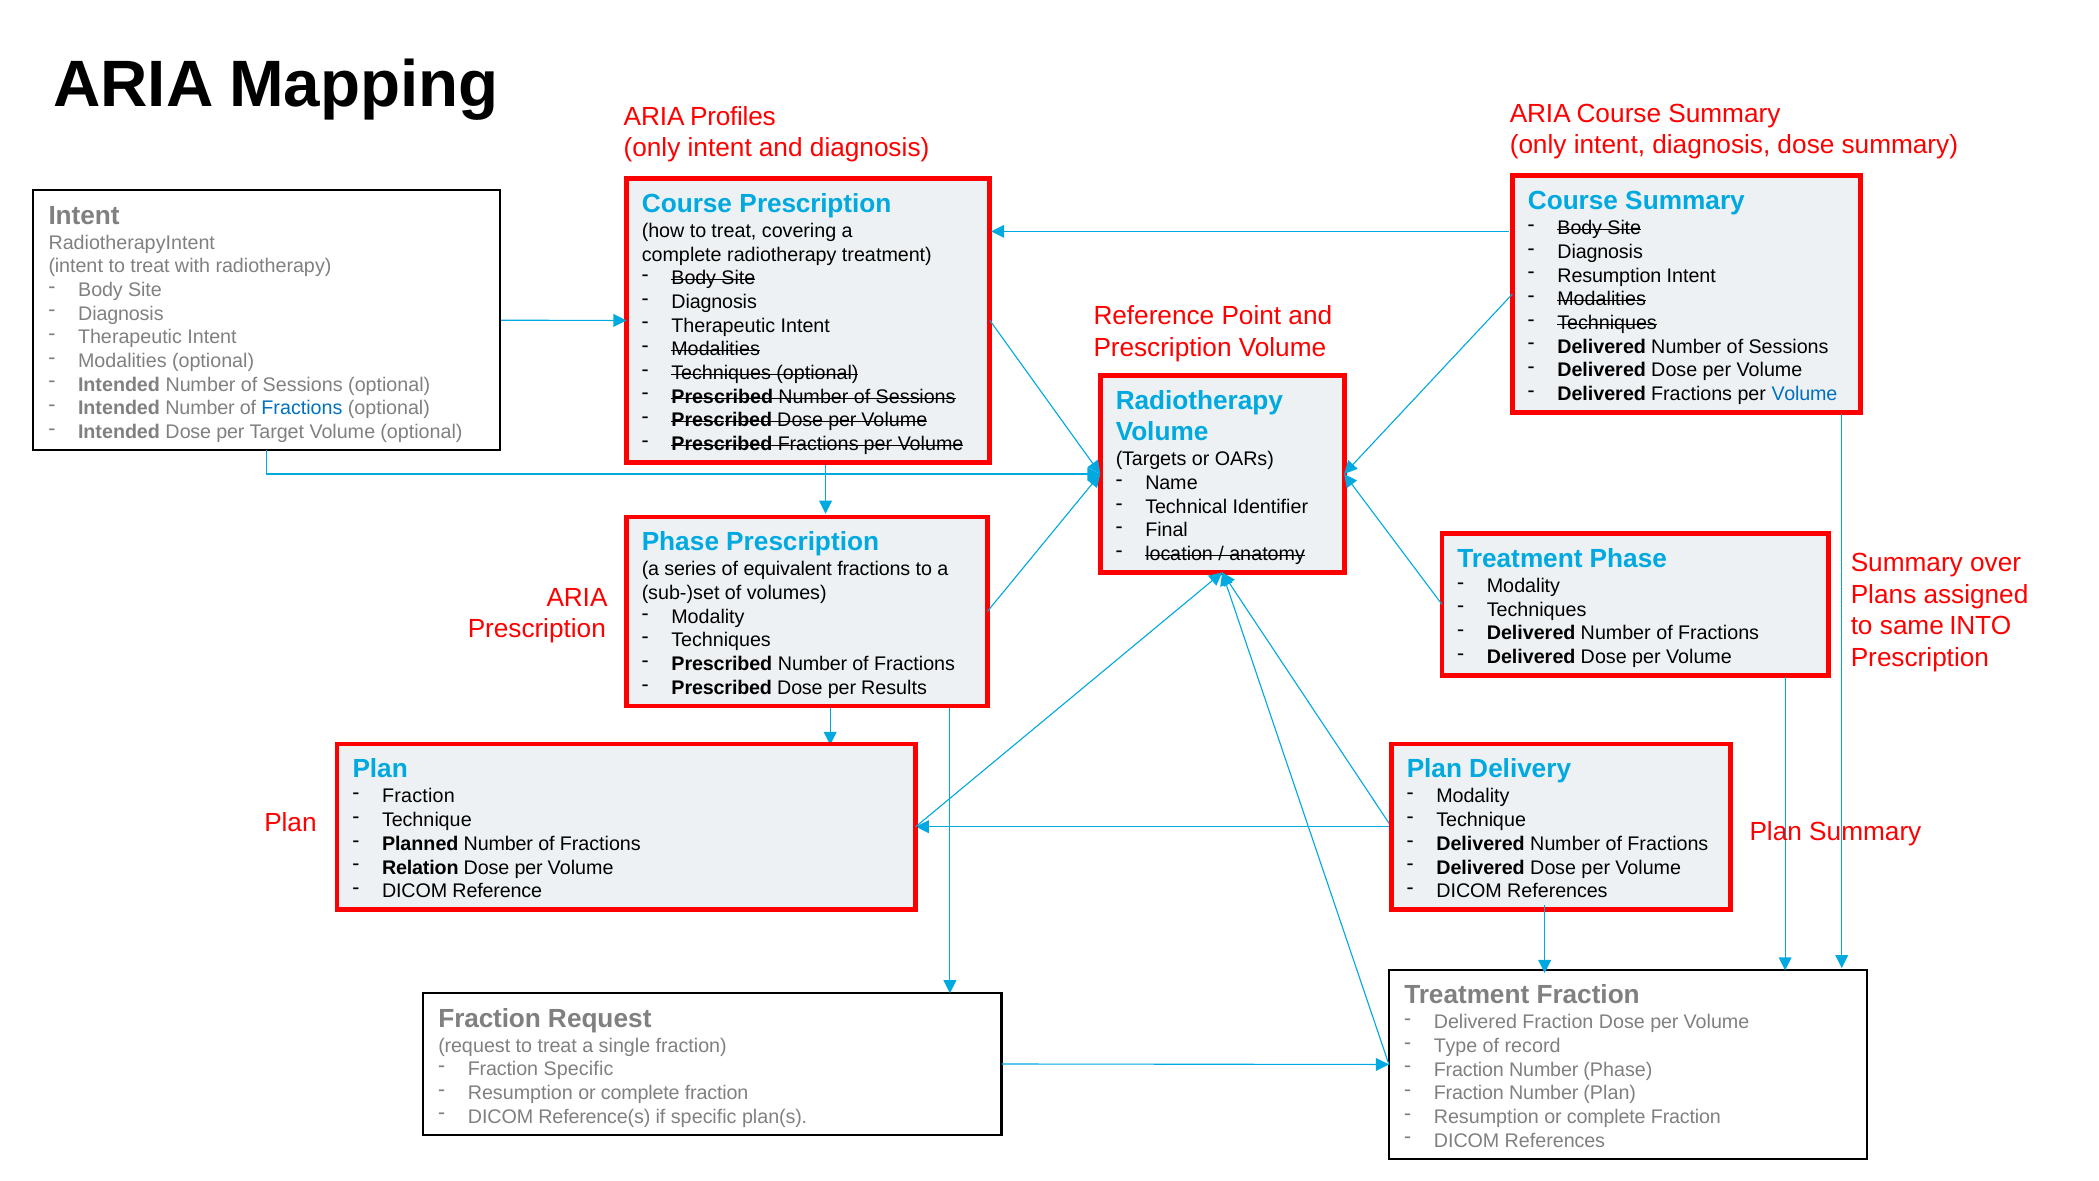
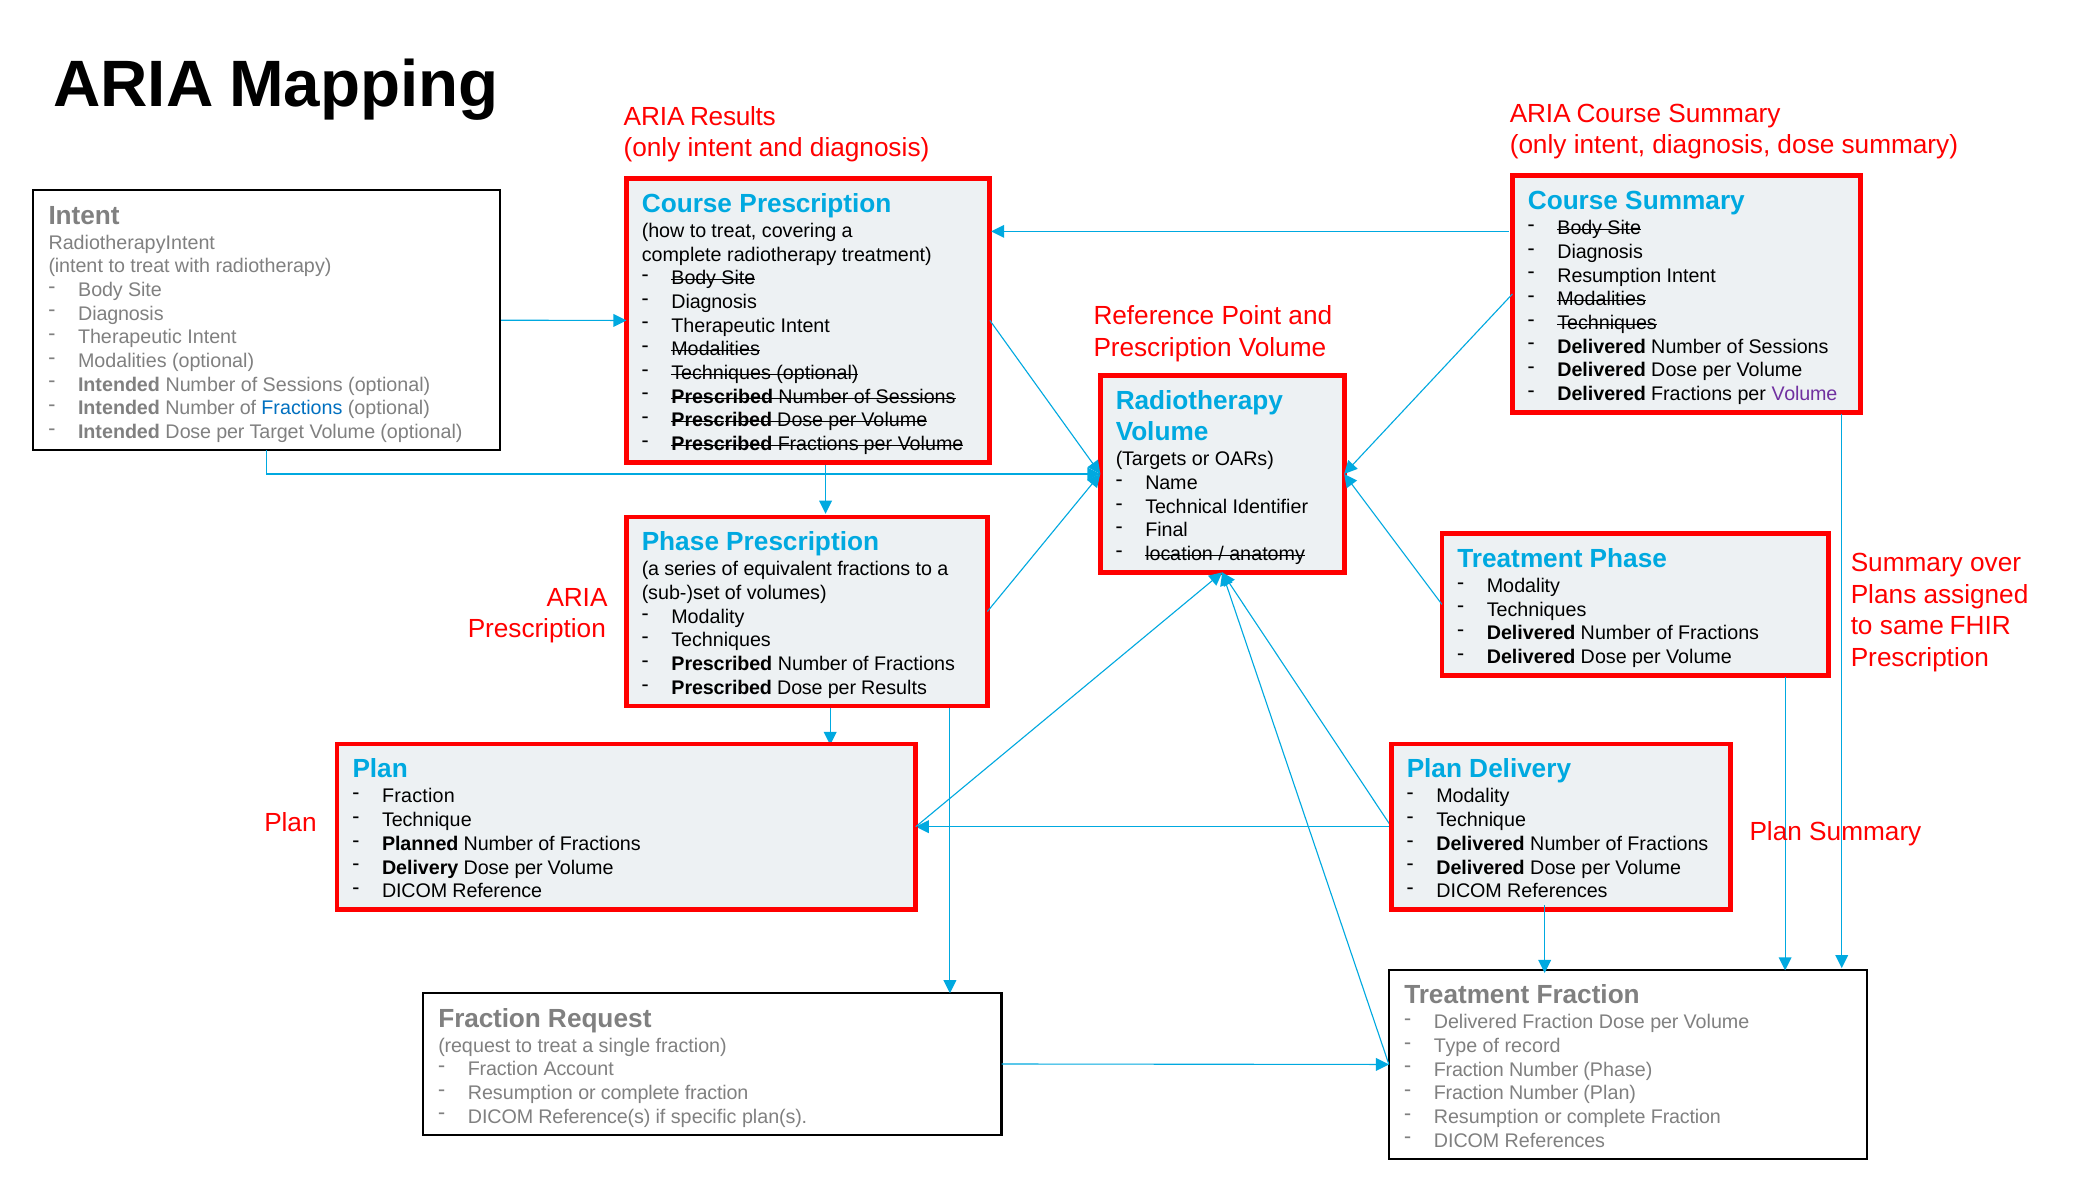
ARIA Profiles: Profiles -> Results (733, 116)
Volume colour: blue -> purple (1804, 394)
INTO: INTO -> FHIR (1980, 626)
Relation: Relation -> Delivery (420, 867)
Fraction Specific: Specific -> Account (579, 1069)
